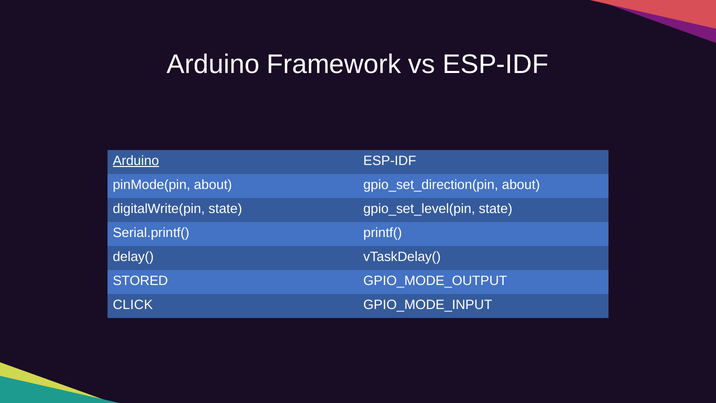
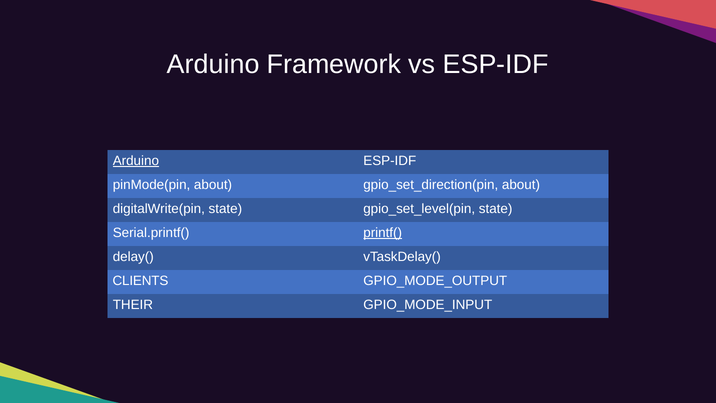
printf( underline: none -> present (383, 232)
STORED: STORED -> CLIENTS (140, 280)
CLICK: CLICK -> THEIR (133, 304)
